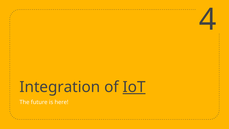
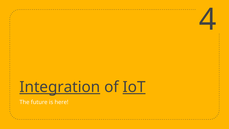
Integration underline: none -> present (60, 87)
